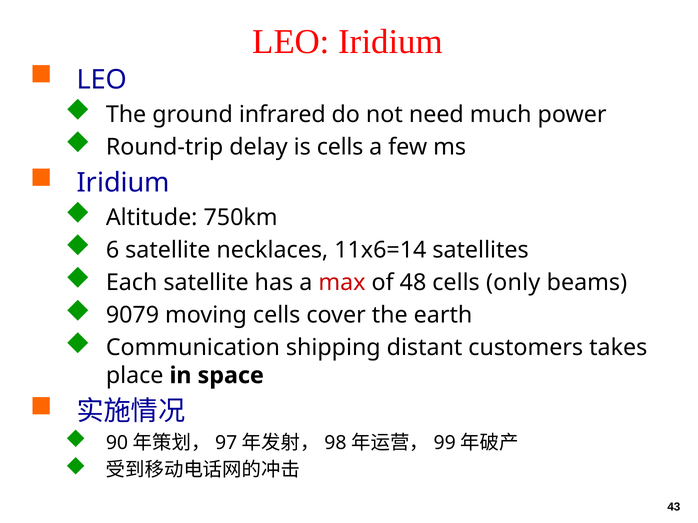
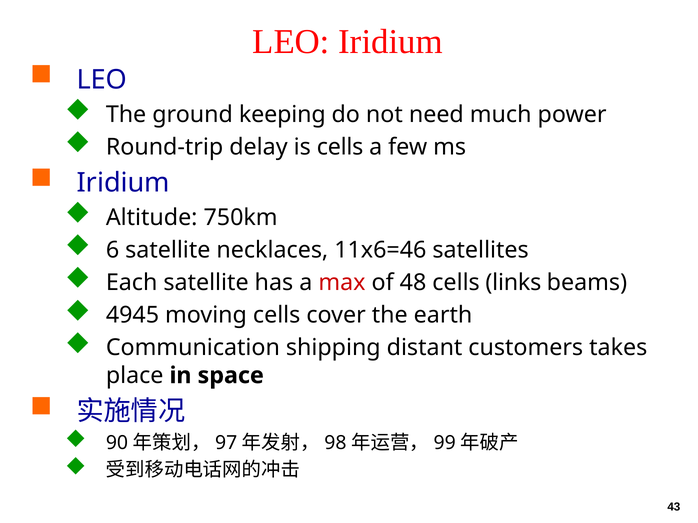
infrared: infrared -> keeping (282, 114)
11x6=14: 11x6=14 -> 11x6=46 (380, 250)
only: only -> links (513, 283)
9079: 9079 -> 4945 (132, 315)
